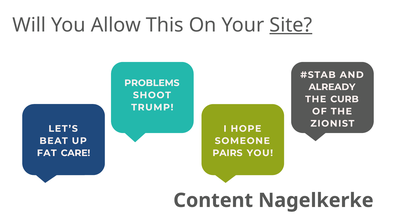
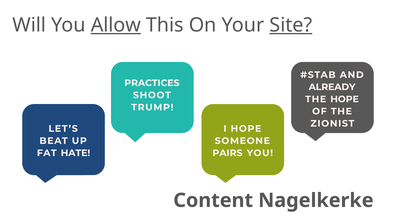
Allow underline: none -> present (116, 25)
PROBLEMS: PROBLEMS -> PRACTICES (152, 83)
THE CURB: CURB -> HOPE (345, 99)
CARE: CARE -> HATE (75, 153)
